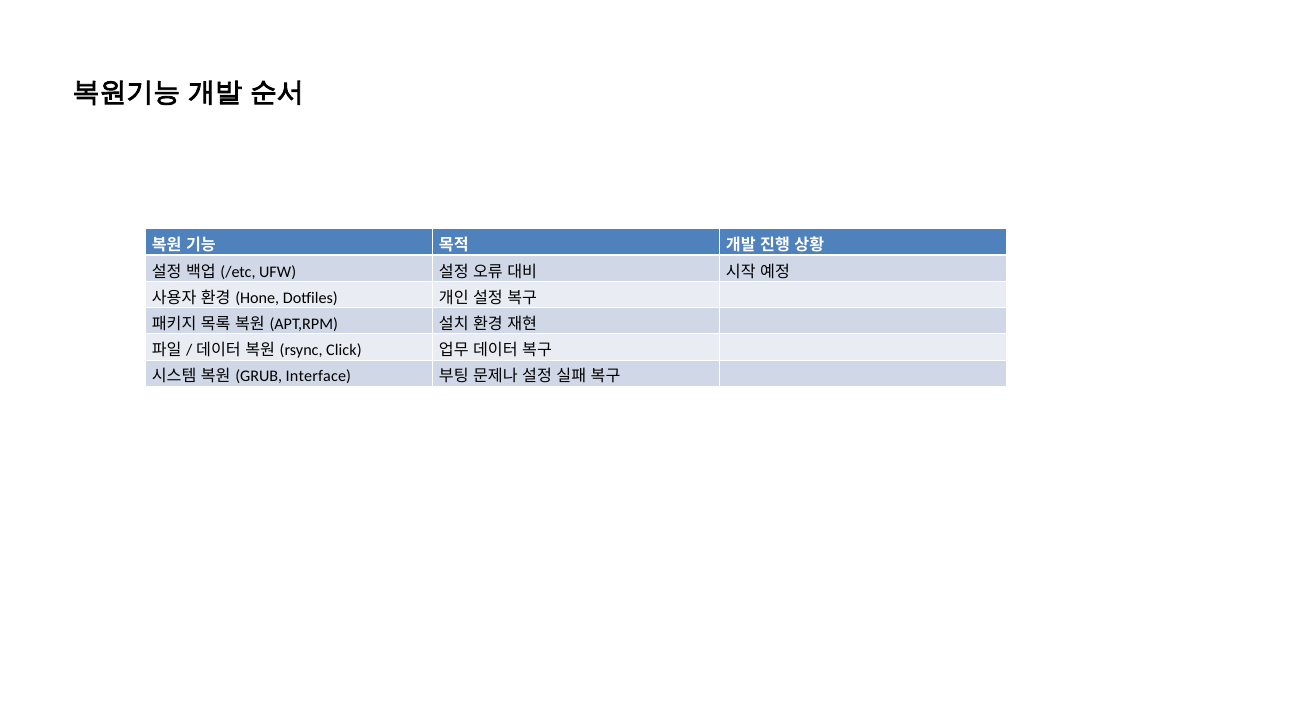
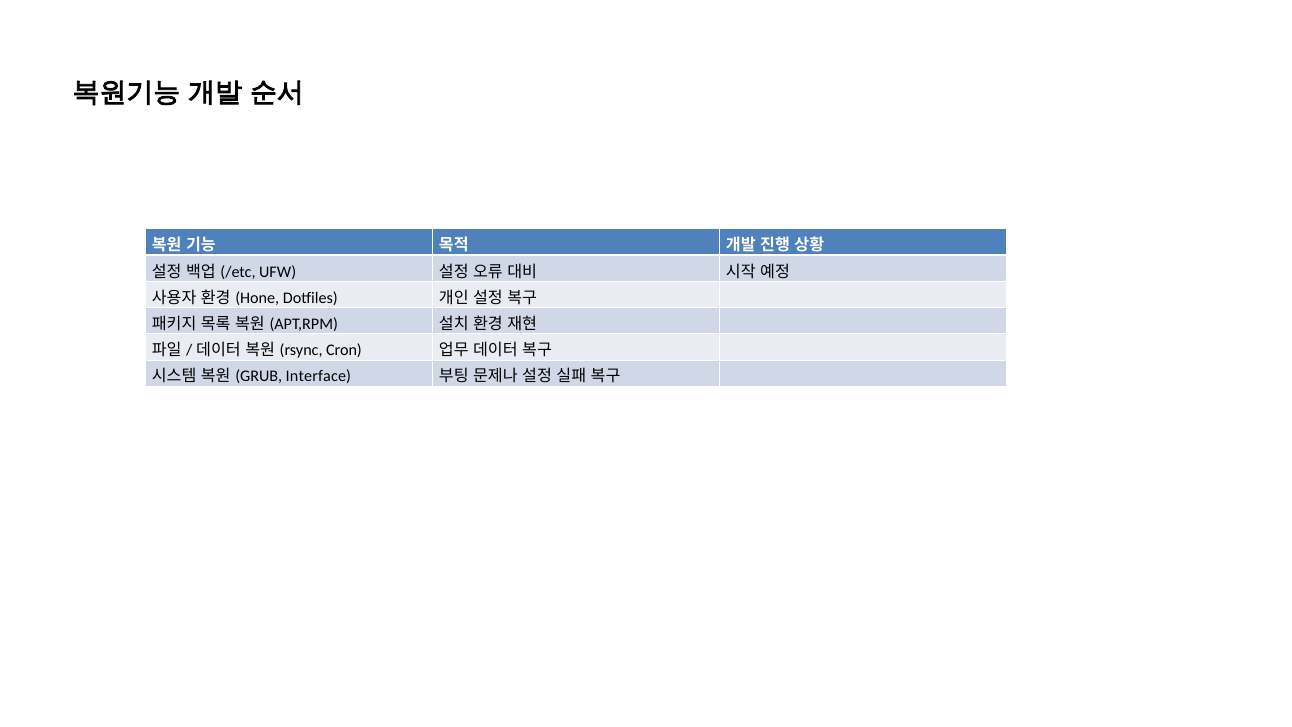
Click: Click -> Cron (344, 350)
